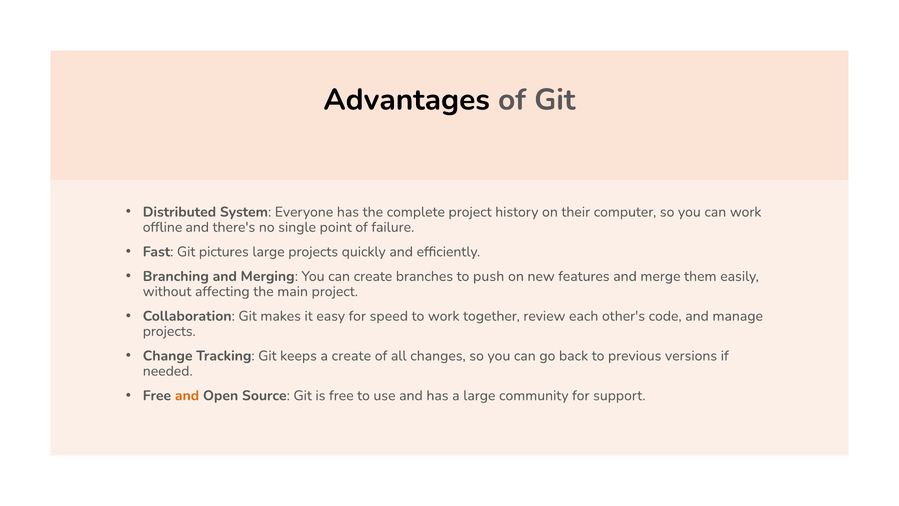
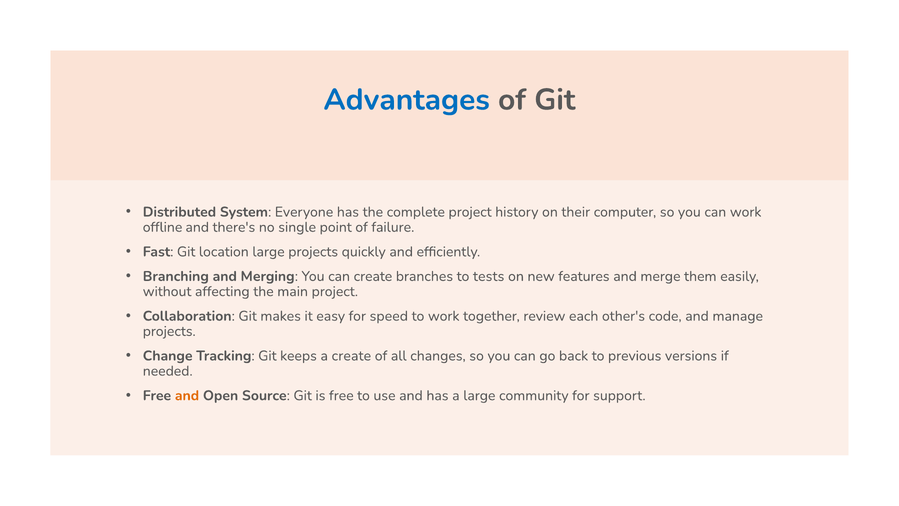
Advantages colour: black -> blue (407, 100)
pictures: pictures -> location (224, 252)
push: push -> tests (489, 276)
